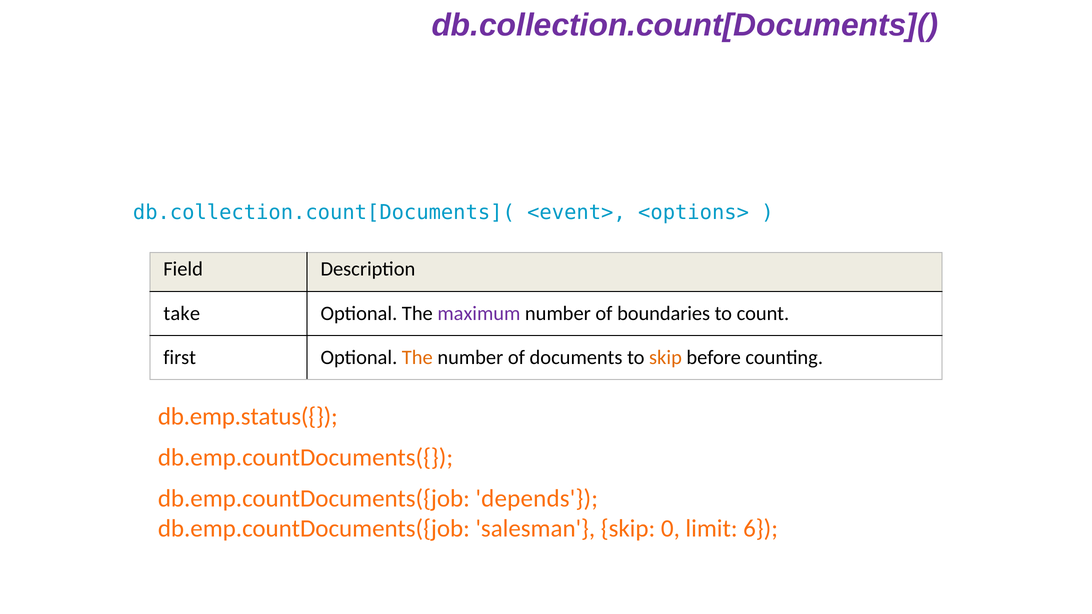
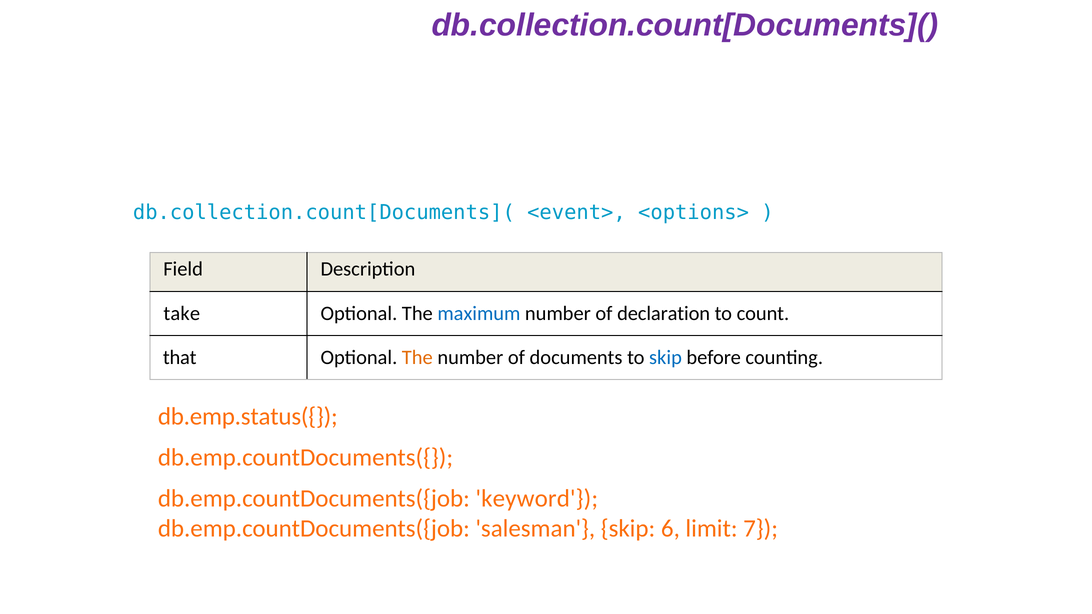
maximum colour: purple -> blue (479, 314)
boundaries: boundaries -> declaration (664, 314)
first: first -> that (180, 358)
skip colour: orange -> blue (665, 358)
depends: depends -> keyword (537, 499)
0: 0 -> 6 (670, 529)
6: 6 -> 7 (761, 529)
